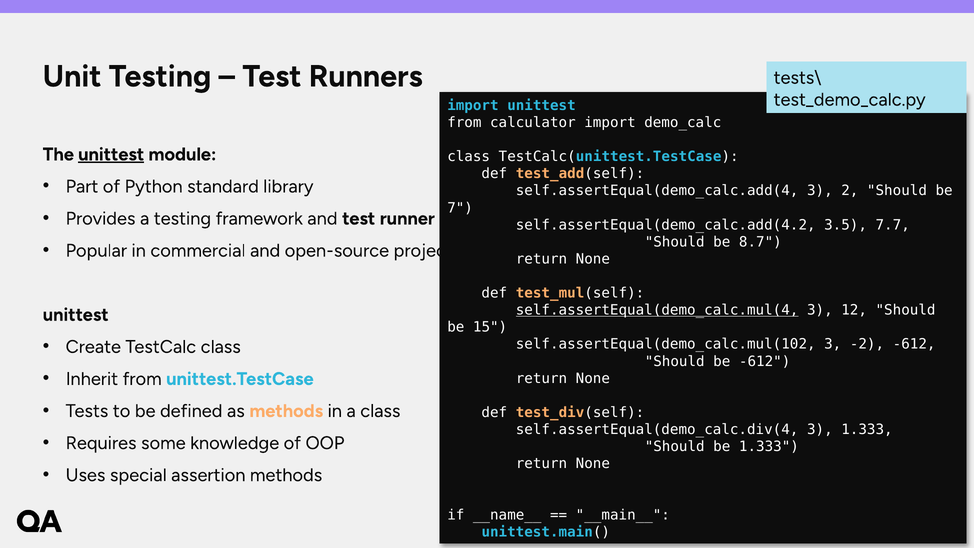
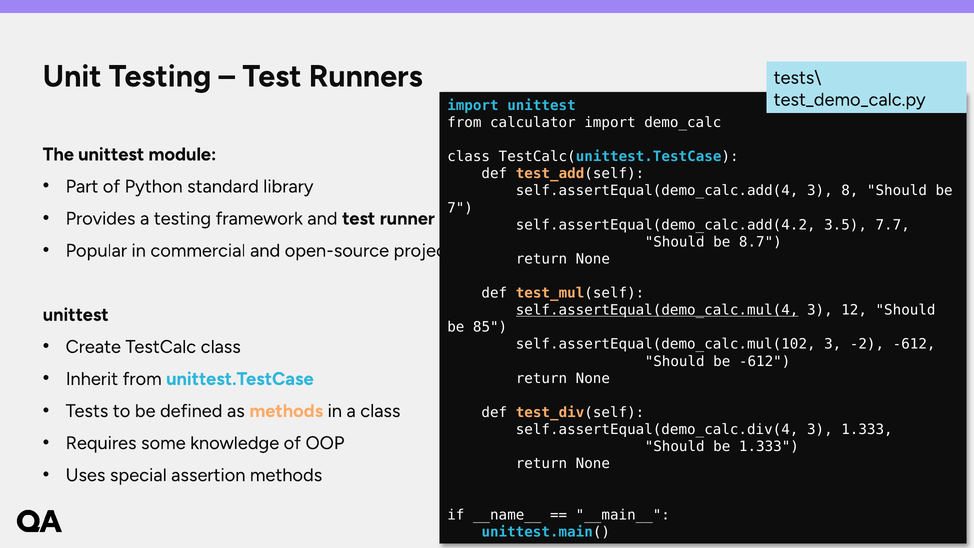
unittest underline: present -> none (111, 154)
2: 2 -> 8 (850, 191)
15: 15 -> 85 (490, 327)
